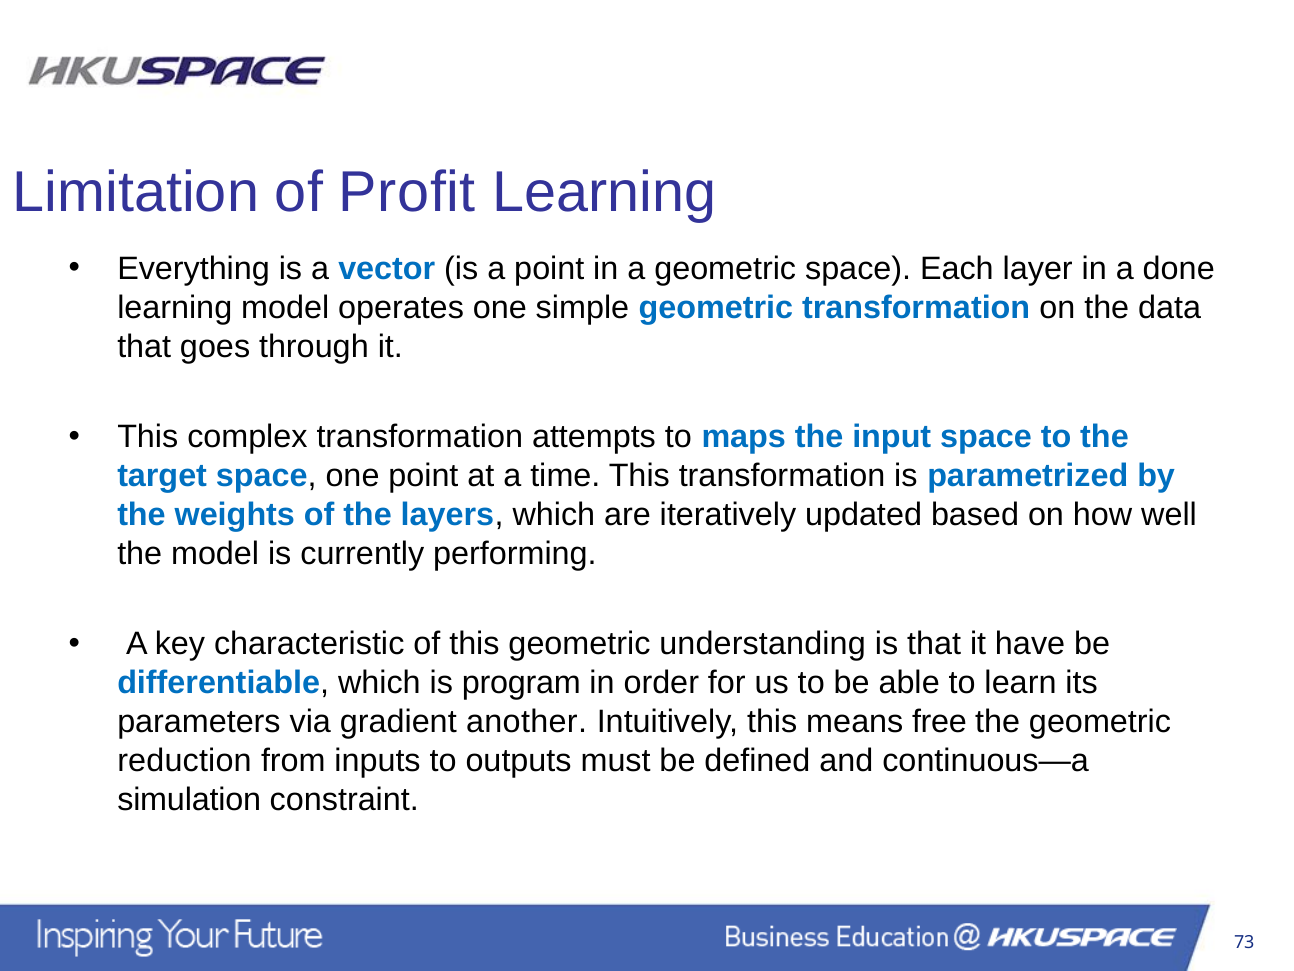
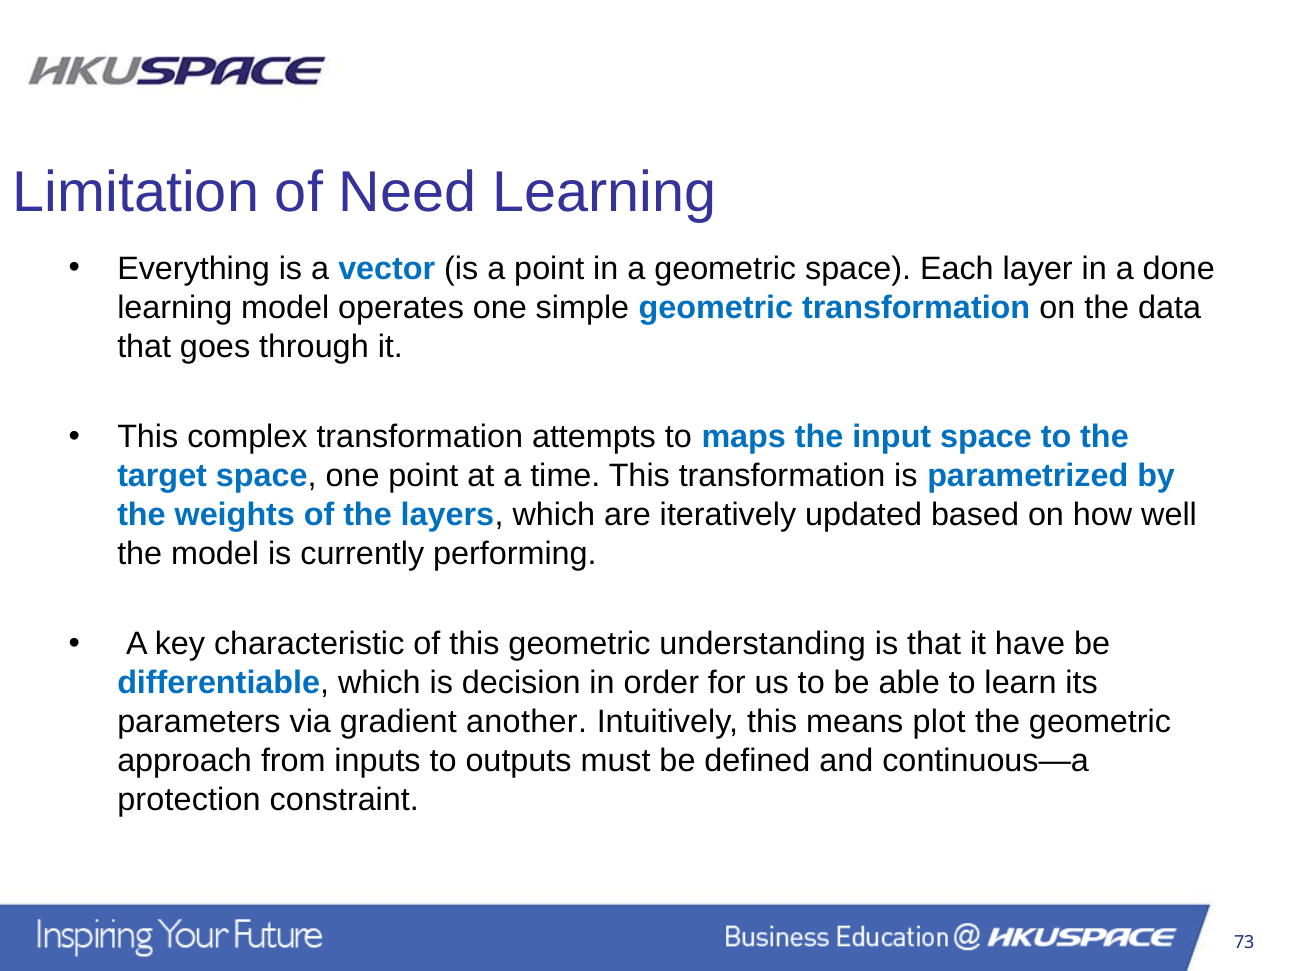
Profit: Profit -> Need (408, 192)
program: program -> decision (521, 683)
free: free -> plot (939, 722)
reduction: reduction -> approach (185, 760)
simulation: simulation -> protection (189, 799)
